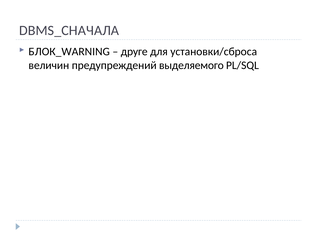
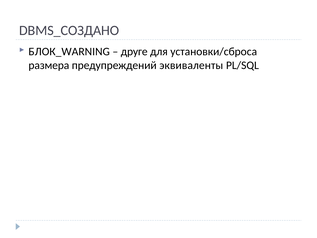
DBMS_СНАЧАЛА: DBMS_СНАЧАЛА -> DBMS_СОЗДАНО (69, 31)
величин: величин -> размера (49, 65)
выделяемого: выделяемого -> эквиваленты (191, 65)
